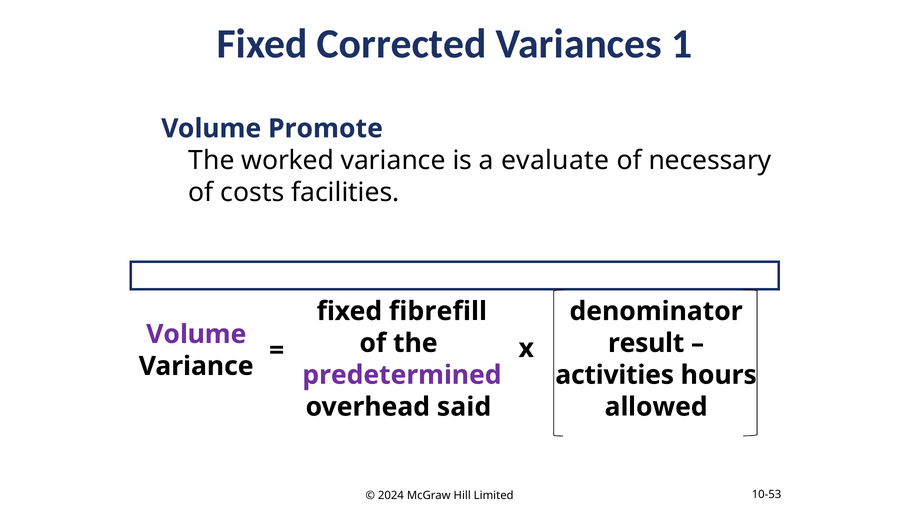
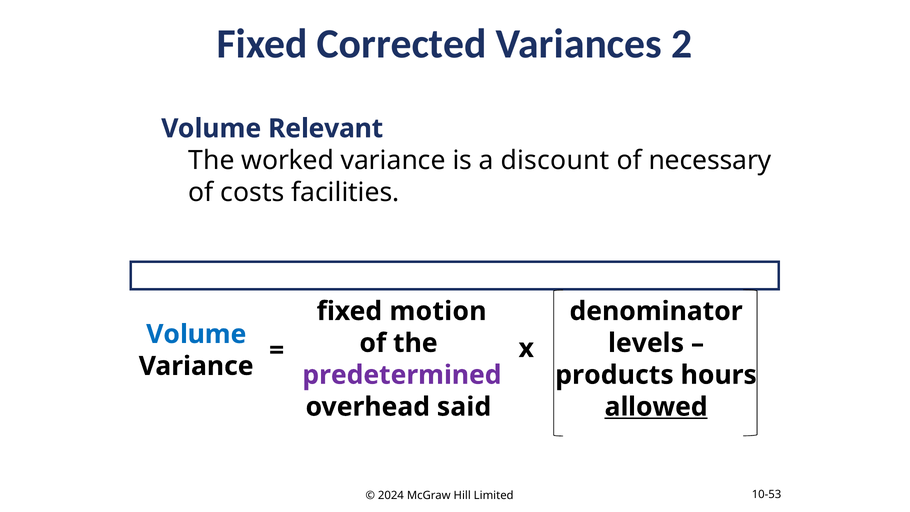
1: 1 -> 2 (682, 44)
Promote: Promote -> Relevant (326, 128)
evaluate: evaluate -> discount (555, 160)
fibrefill: fibrefill -> motion (438, 311)
Volume colour: purple -> blue (196, 334)
result: result -> levels (646, 343)
activities: activities -> products (615, 375)
allowed underline: none -> present (656, 407)
